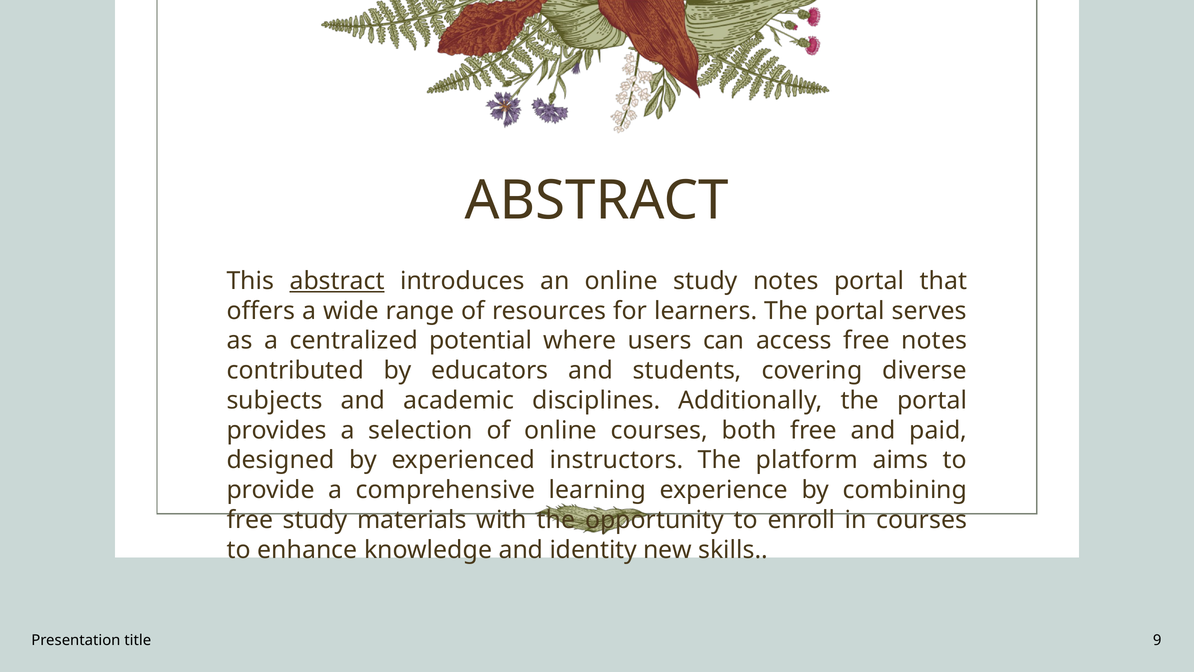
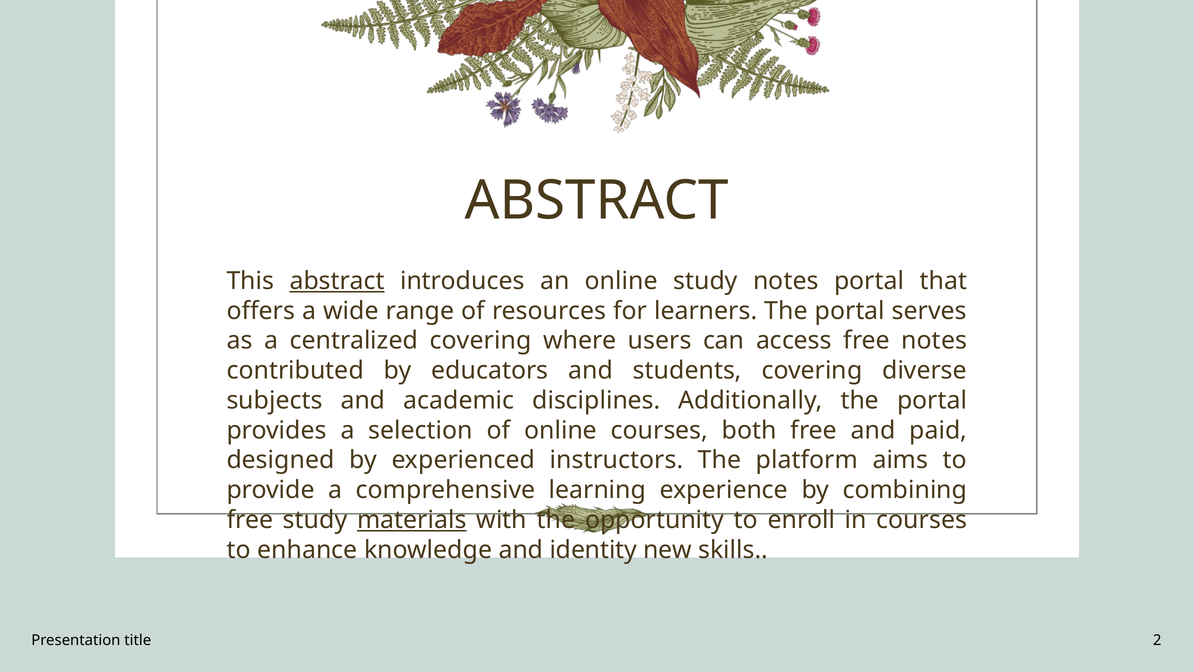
centralized potential: potential -> covering (481, 341)
materials underline: none -> present (412, 520)
9: 9 -> 2 (1157, 640)
